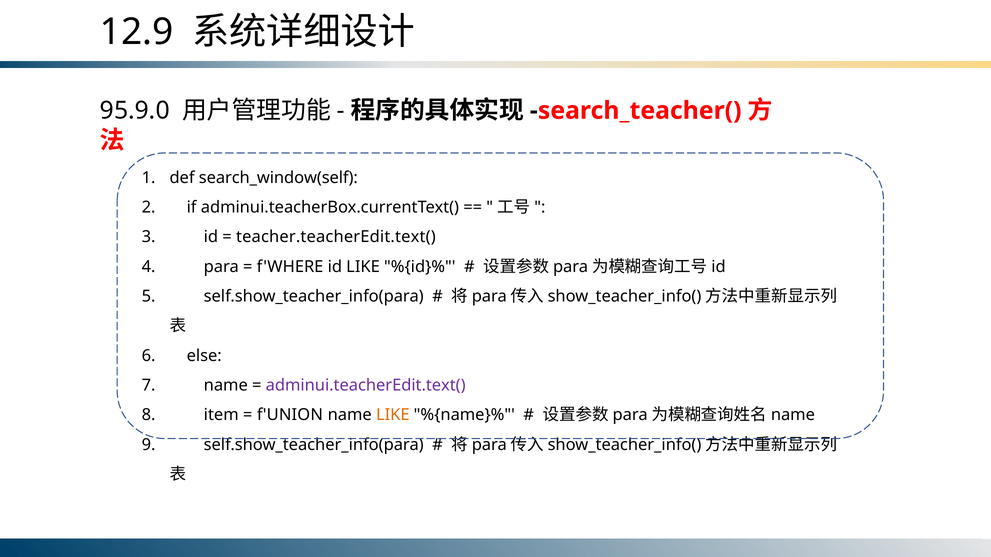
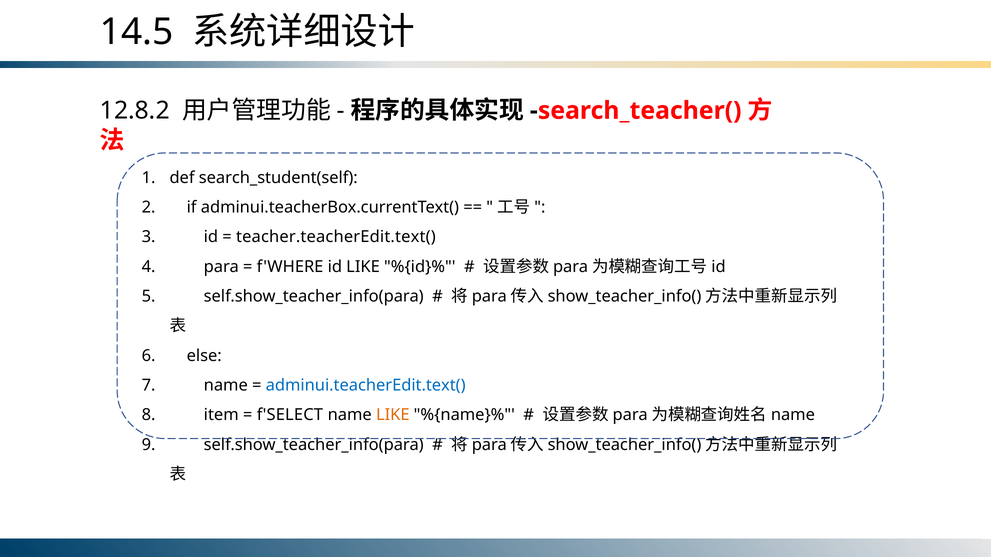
12.9: 12.9 -> 14.5 (137, 32)
95.9.0: 95.9.0 -> 12.8.2 (135, 111)
search_window(self: search_window(self -> search_student(self (278, 178)
adminui.teacherEdit.text( colour: purple -> blue (366, 386)
f'UNION: f'UNION -> f'SELECT (290, 415)
